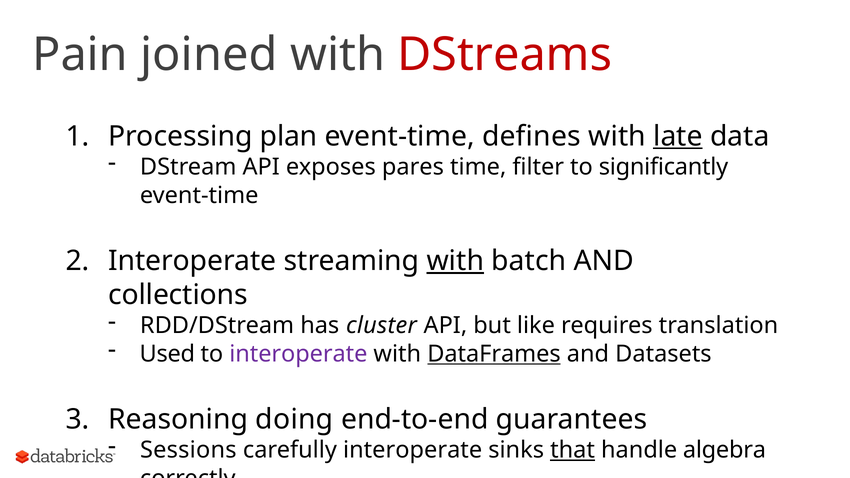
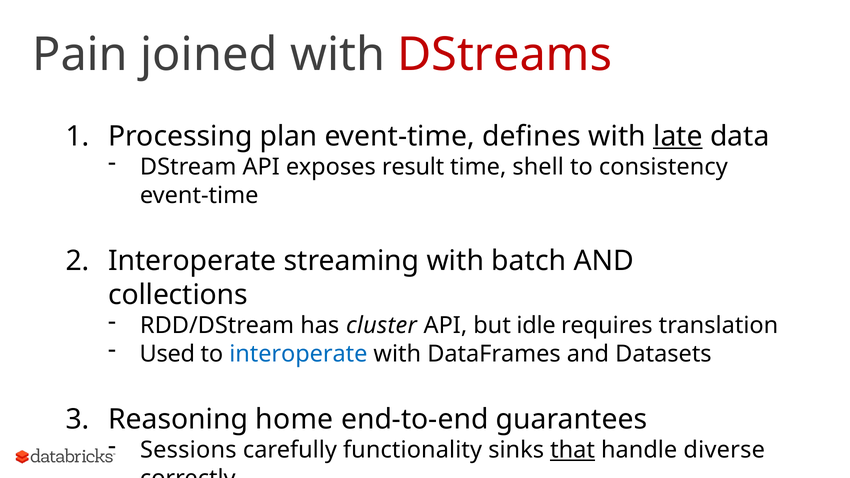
pares: pares -> result (413, 167)
filter: filter -> shell (538, 167)
to significantly: significantly -> consistency (663, 167)
with underline: present -> none (455, 261)
like: like -> idle (536, 326)
interoperate colour: purple -> blue (298, 354)
DataFrames underline: present -> none (494, 354)
doing: doing -> home (294, 419)
carefully interoperate: interoperate -> functionality (413, 450)
algebra: algebra -> diverse (724, 450)
